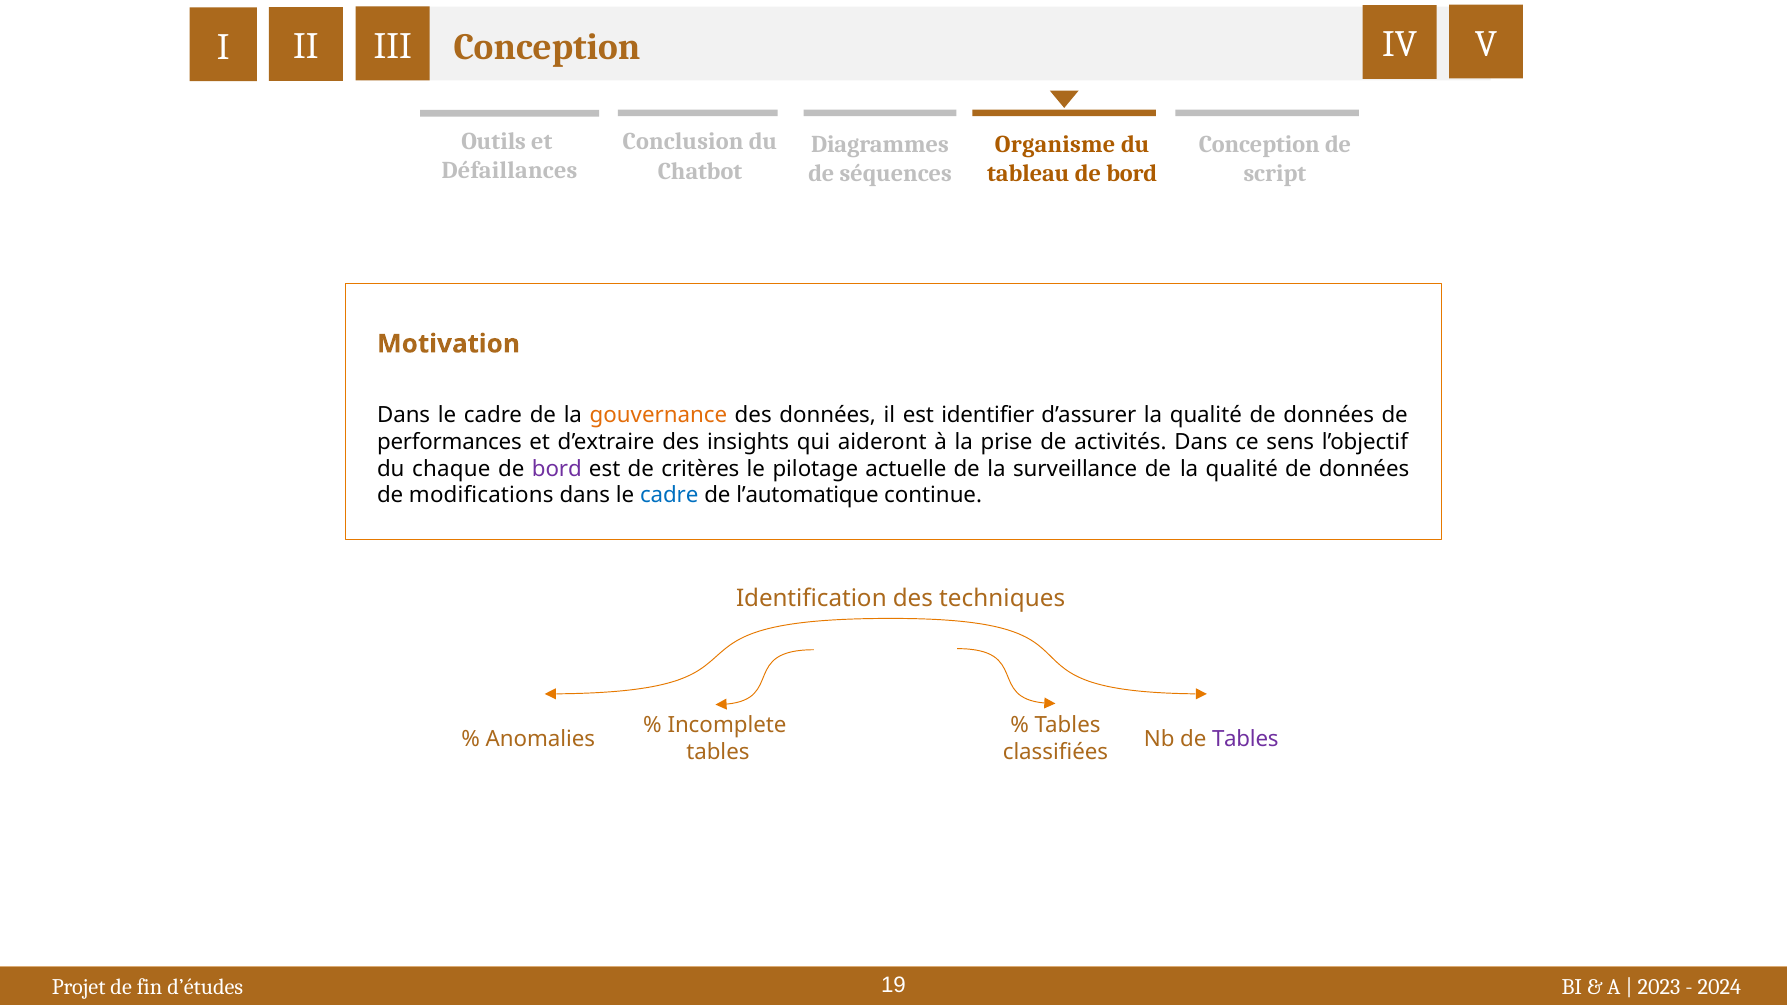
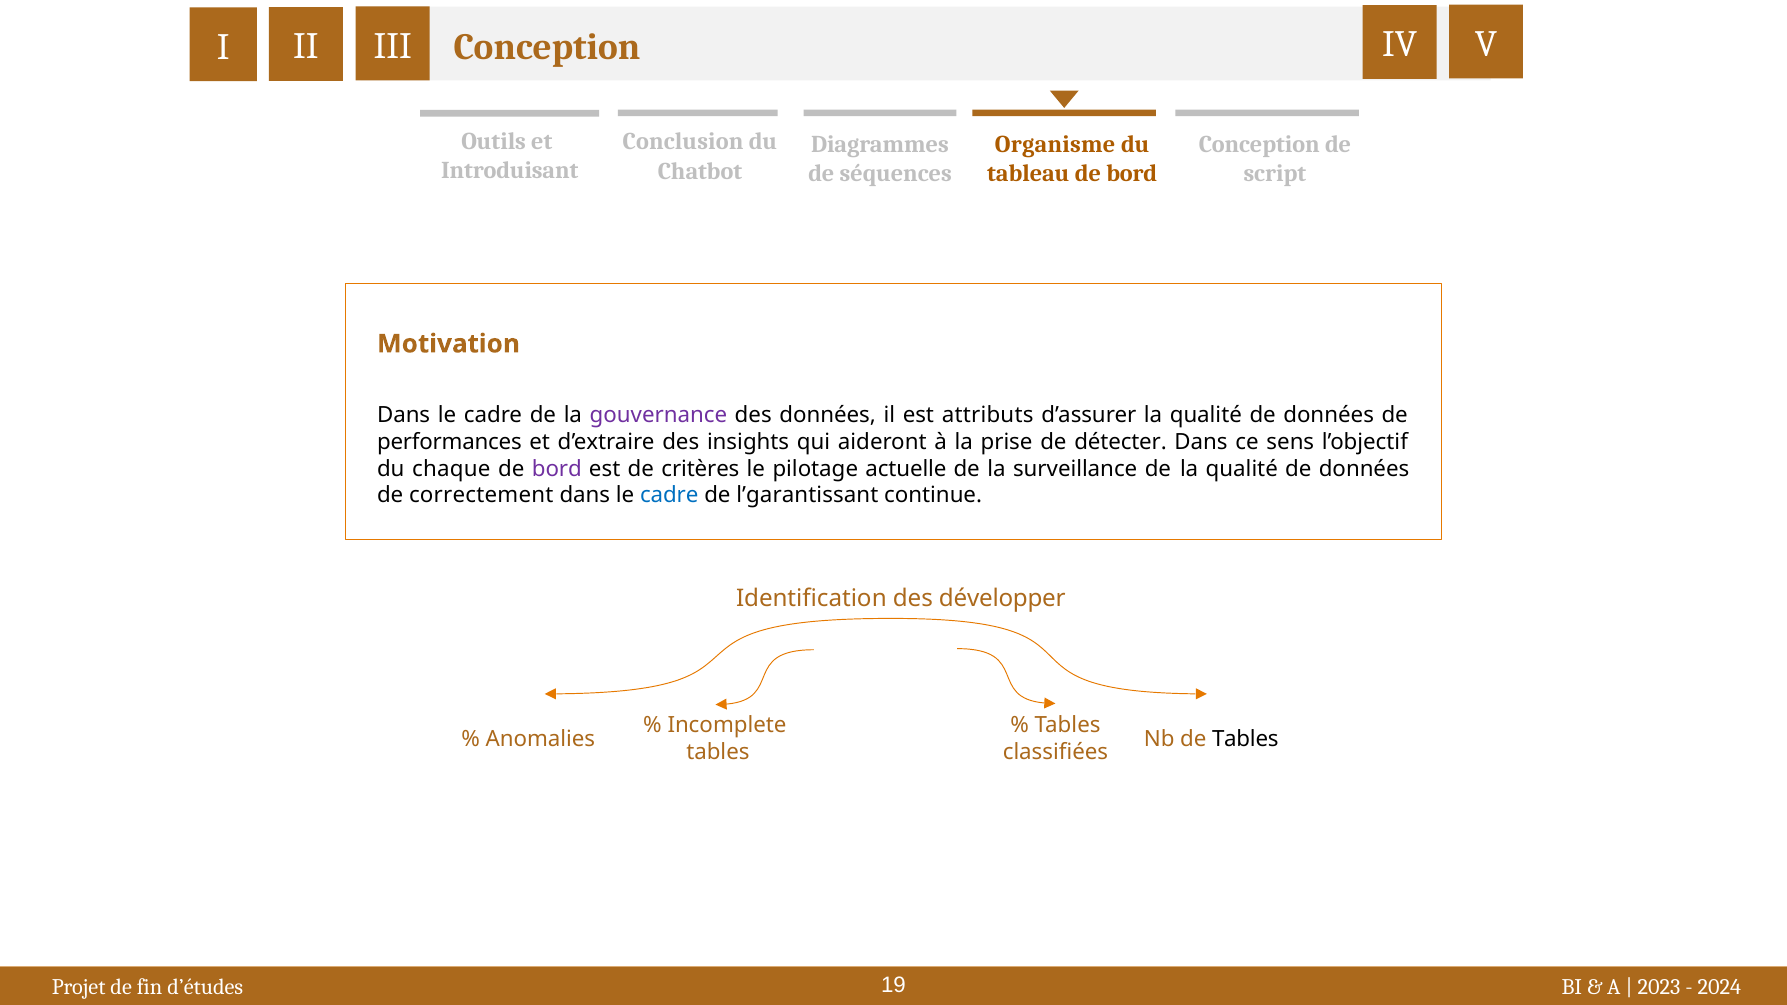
Défaillances: Défaillances -> Introduisant (510, 170)
gouvernance colour: orange -> purple (658, 415)
identifier: identifier -> attributs (988, 415)
activités: activités -> détecter (1121, 442)
modifications: modifications -> correctement (481, 496)
l’automatique: l’automatique -> l’garantissant (807, 496)
techniques: techniques -> développer (1002, 599)
Tables colour: purple -> black (1245, 739)
